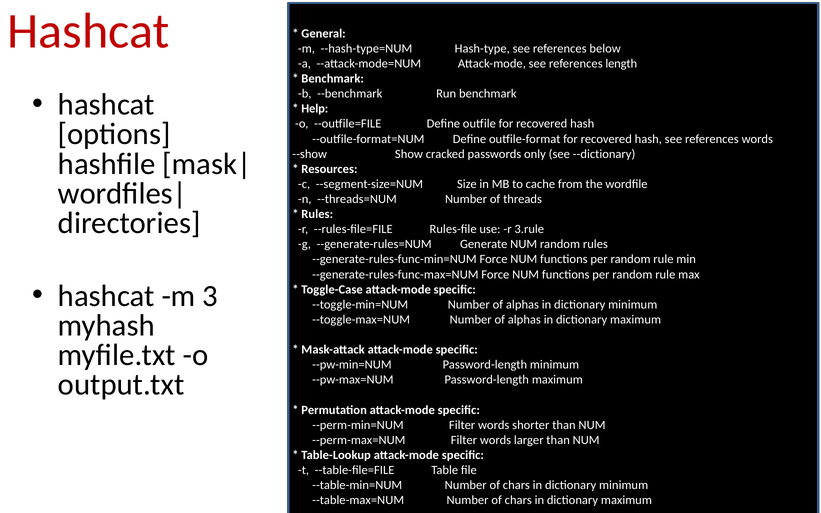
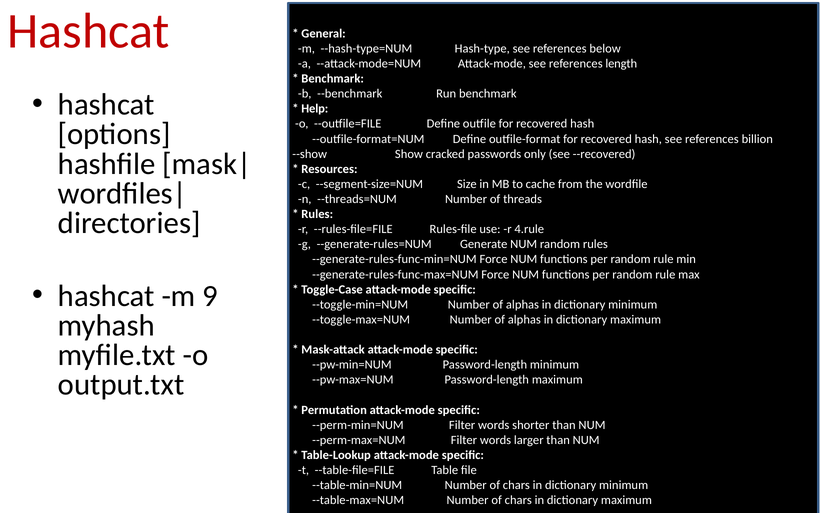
references words: words -> billion (757, 139)
--dictionary: --dictionary -> --recovered (604, 154)
3.rule: 3.rule -> 4.rule (529, 229)
3: 3 -> 9 (210, 296)
